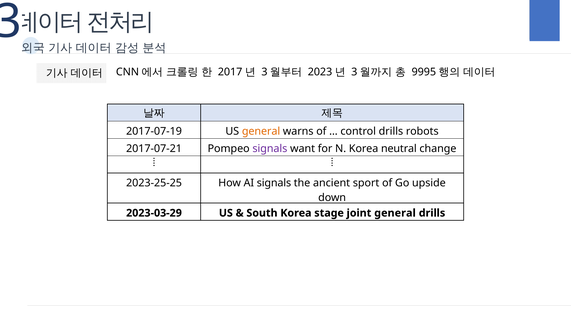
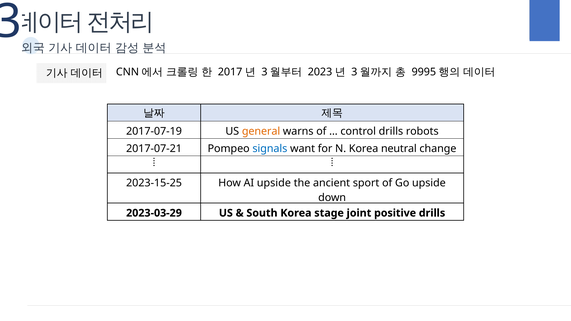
signals colour: purple -> blue (270, 149)
2023-25-25: 2023-25-25 -> 2023-15-25 (154, 183)
AI signals: signals -> upside (274, 183)
joint general: general -> positive (395, 213)
